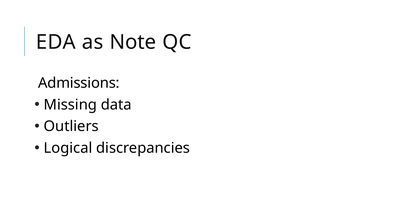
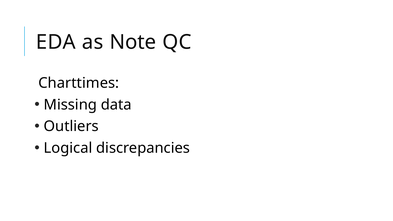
Admissions: Admissions -> Charttimes (79, 83)
